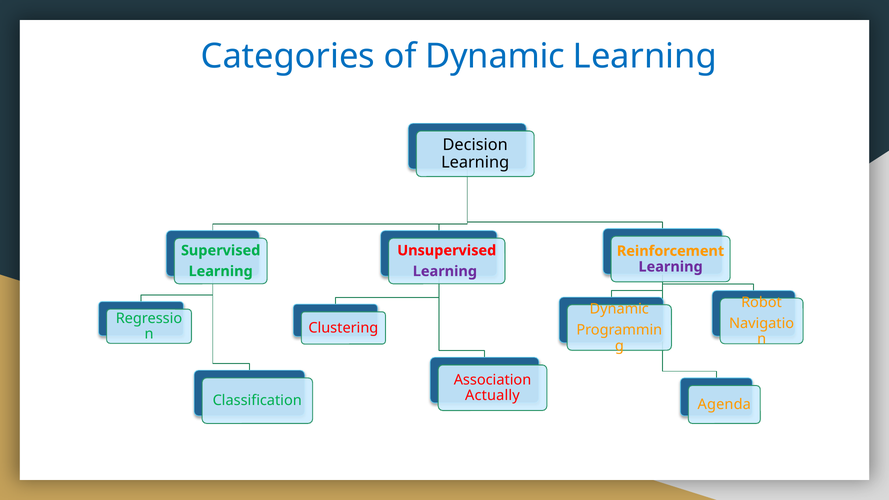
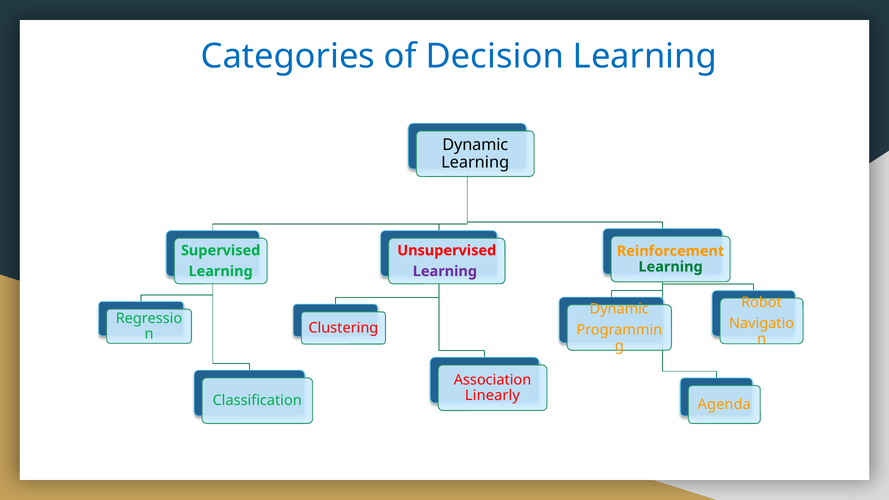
of Dynamic: Dynamic -> Decision (495, 56)
Decision: Decision -> Dynamic (475, 145)
Learning colour: purple -> green (671, 267)
Actually: Actually -> Linearly (492, 396)
